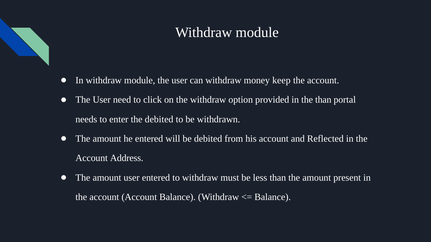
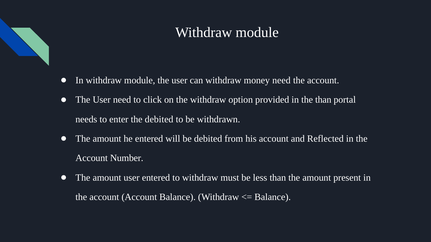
money keep: keep -> need (281, 80)
Address: Address -> Number (127, 158)
